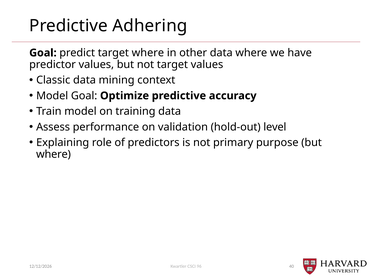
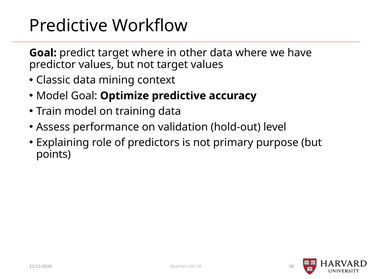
Adhering: Adhering -> Workflow (150, 26)
where: where -> points (53, 154)
